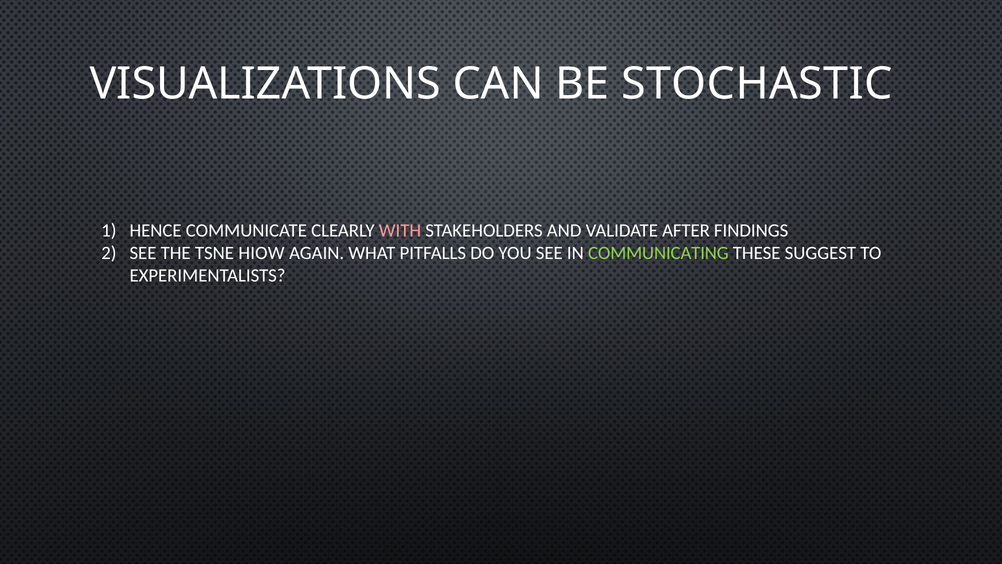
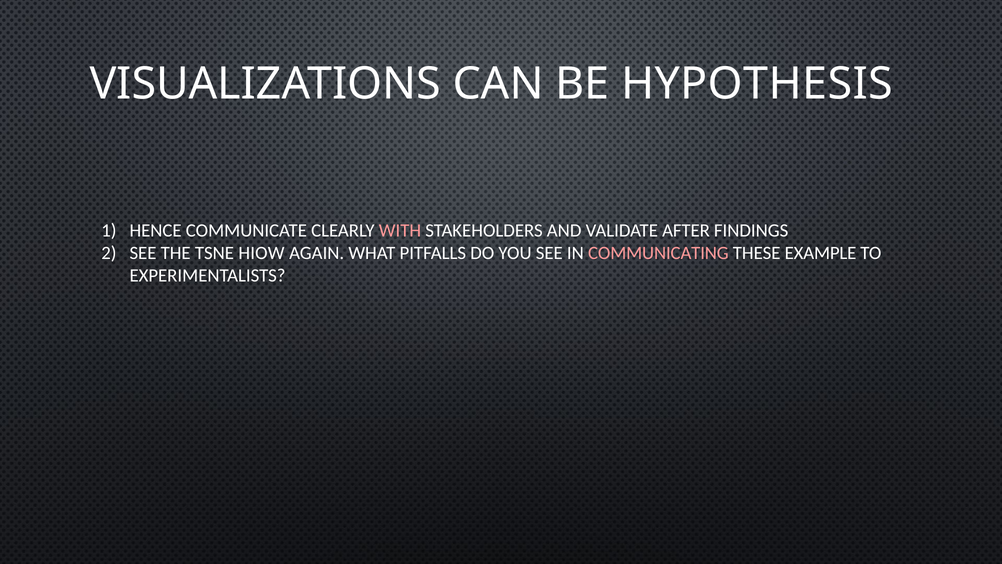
STOCHASTIC: STOCHASTIC -> HYPOTHESIS (757, 84)
COMMUNICATING colour: light green -> pink (658, 253)
SUGGEST: SUGGEST -> EXAMPLE (821, 253)
